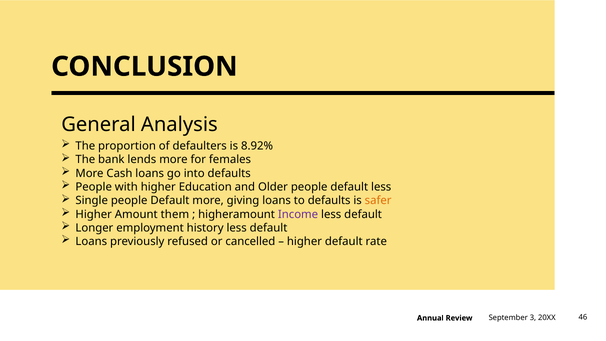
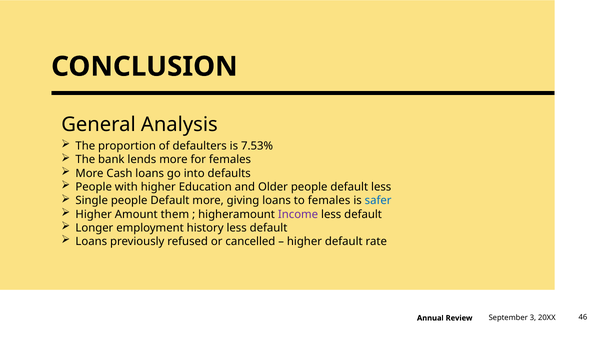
8.92%: 8.92% -> 7.53% (257, 146)
to defaults: defaults -> females (329, 201)
safer colour: orange -> blue (378, 201)
